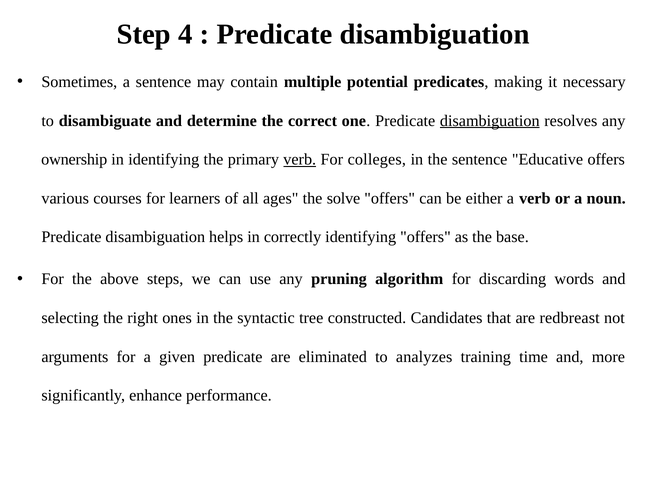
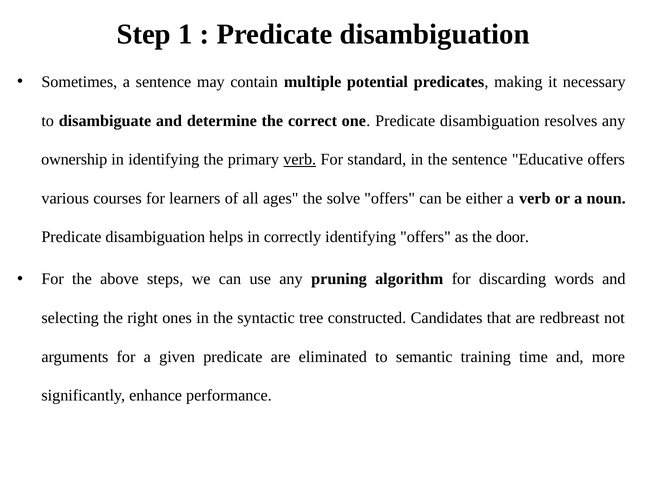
4: 4 -> 1 (185, 34)
disambiguation underline: present -> none (490, 121)
colleges: colleges -> standard (377, 160)
base: base -> door (512, 237)
analyzes: analyzes -> semantic (424, 357)
